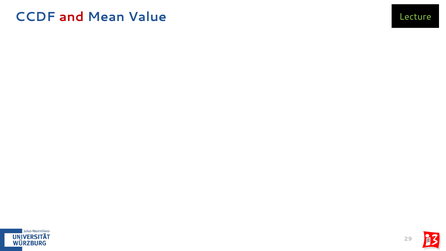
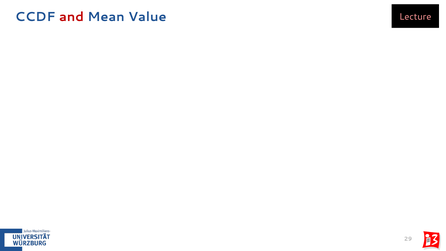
Lecture colour: light green -> pink (415, 17)
